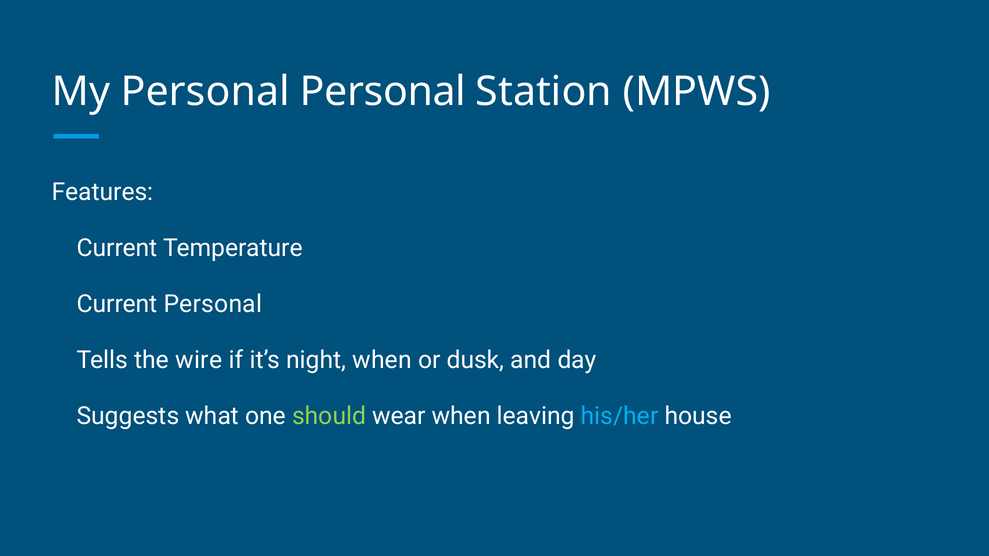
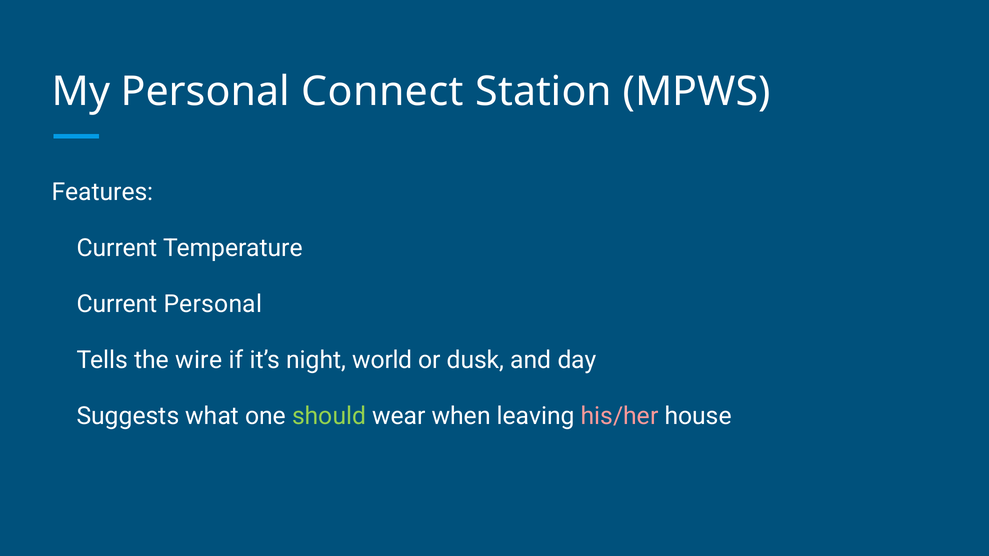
Personal Personal: Personal -> Connect (382, 92)
night when: when -> world (382, 360)
his/her colour: light blue -> pink (620, 416)
